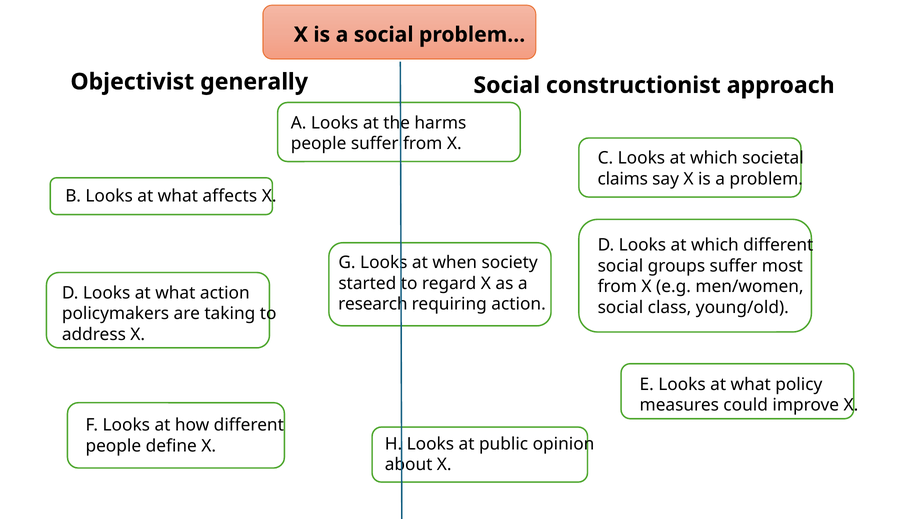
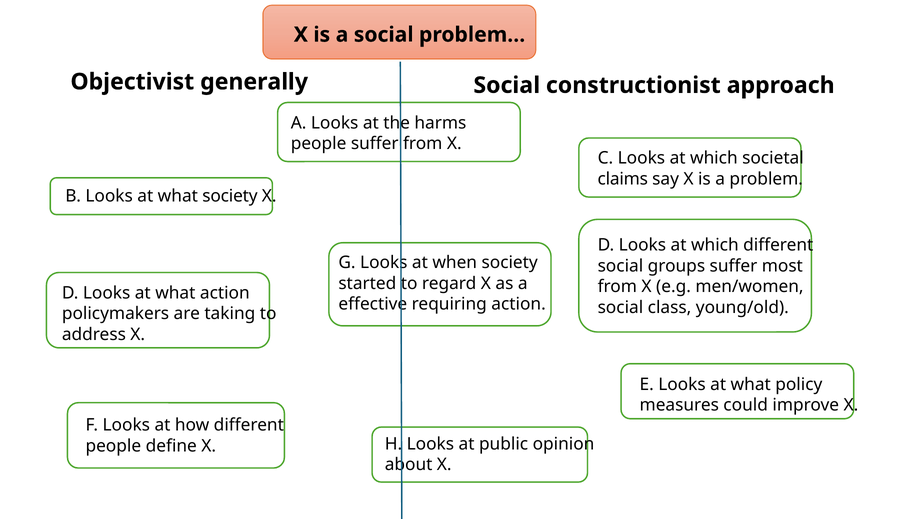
what affects: affects -> society (230, 196)
research: research -> effective (373, 304)
